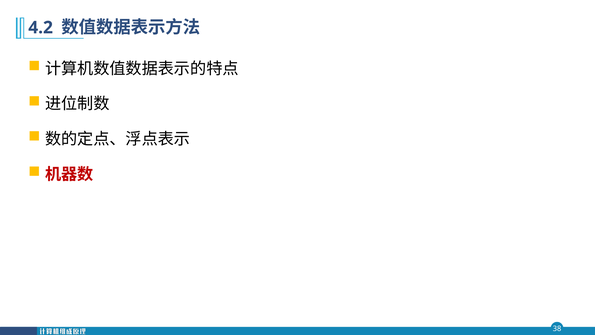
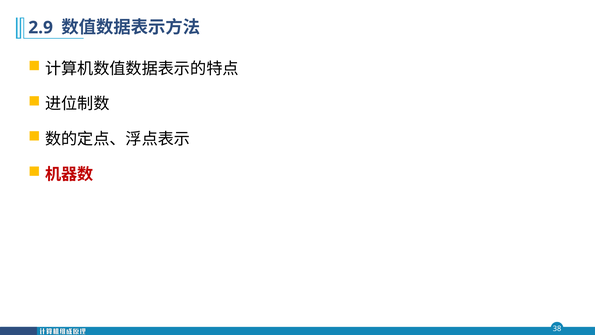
4.2: 4.2 -> 2.9 (41, 28)
